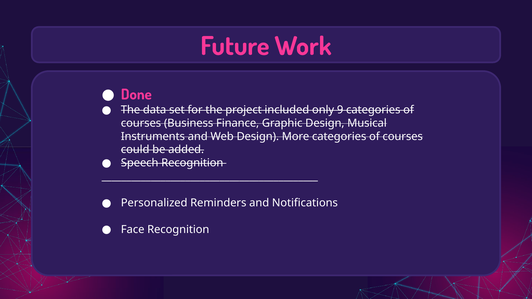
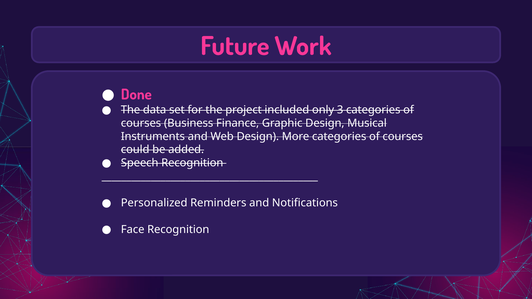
9: 9 -> 3 (340, 110)
